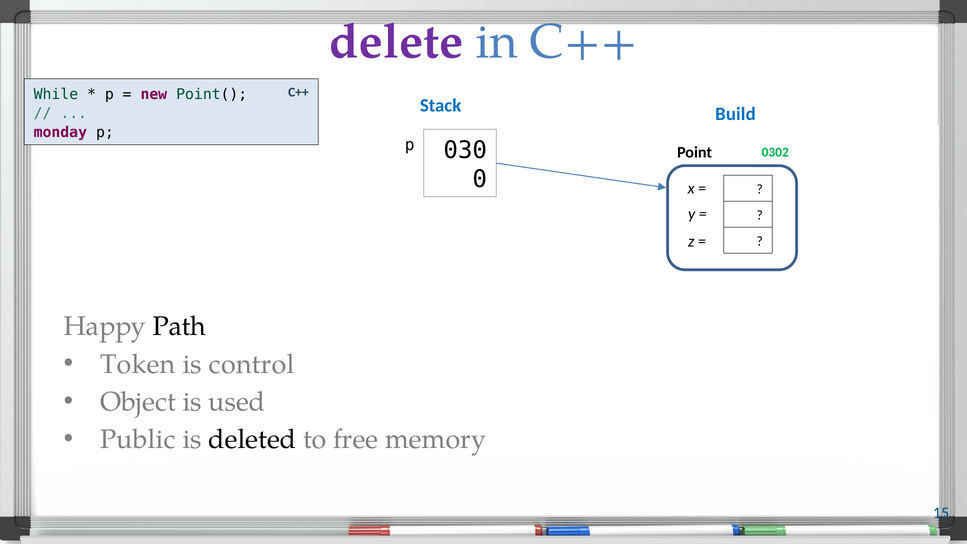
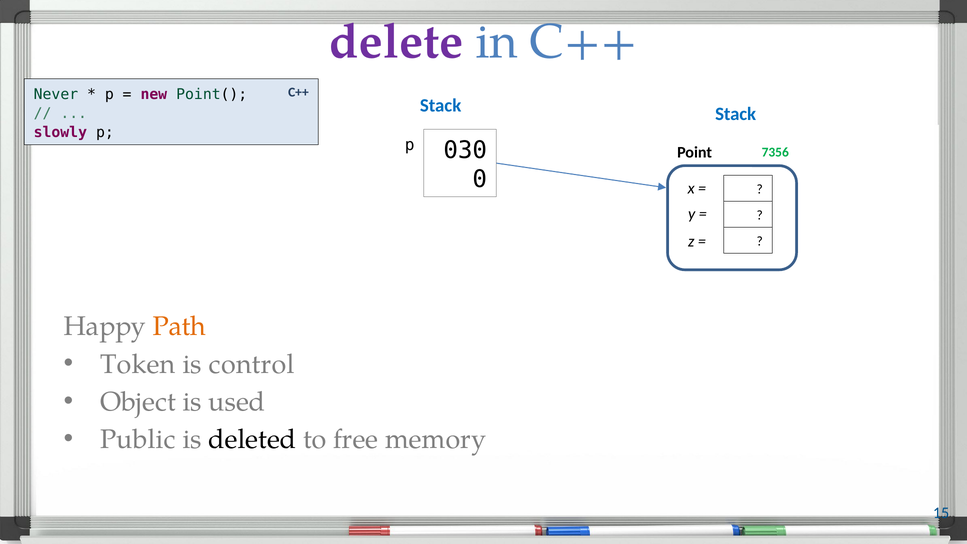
While: While -> Never (56, 94)
Stack Build: Build -> Stack (736, 114)
monday: monday -> slowly (60, 132)
0302: 0302 -> 7356 (775, 152)
Path colour: black -> orange (179, 326)
